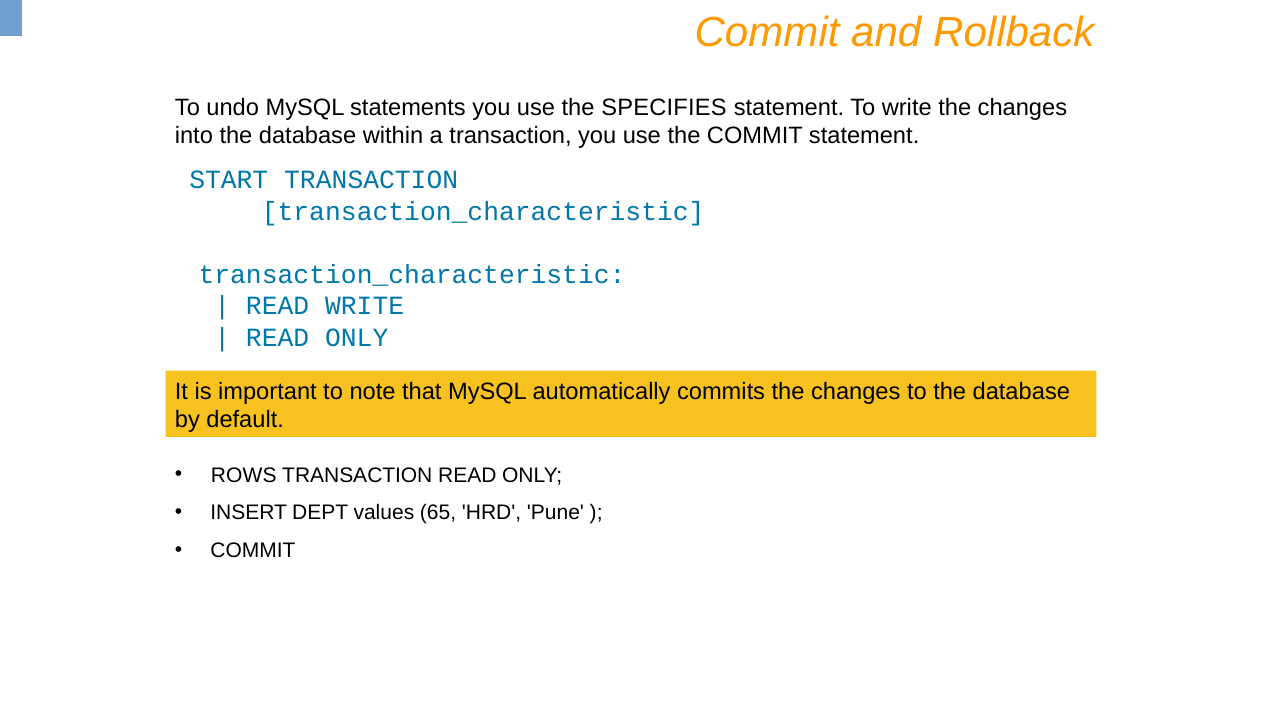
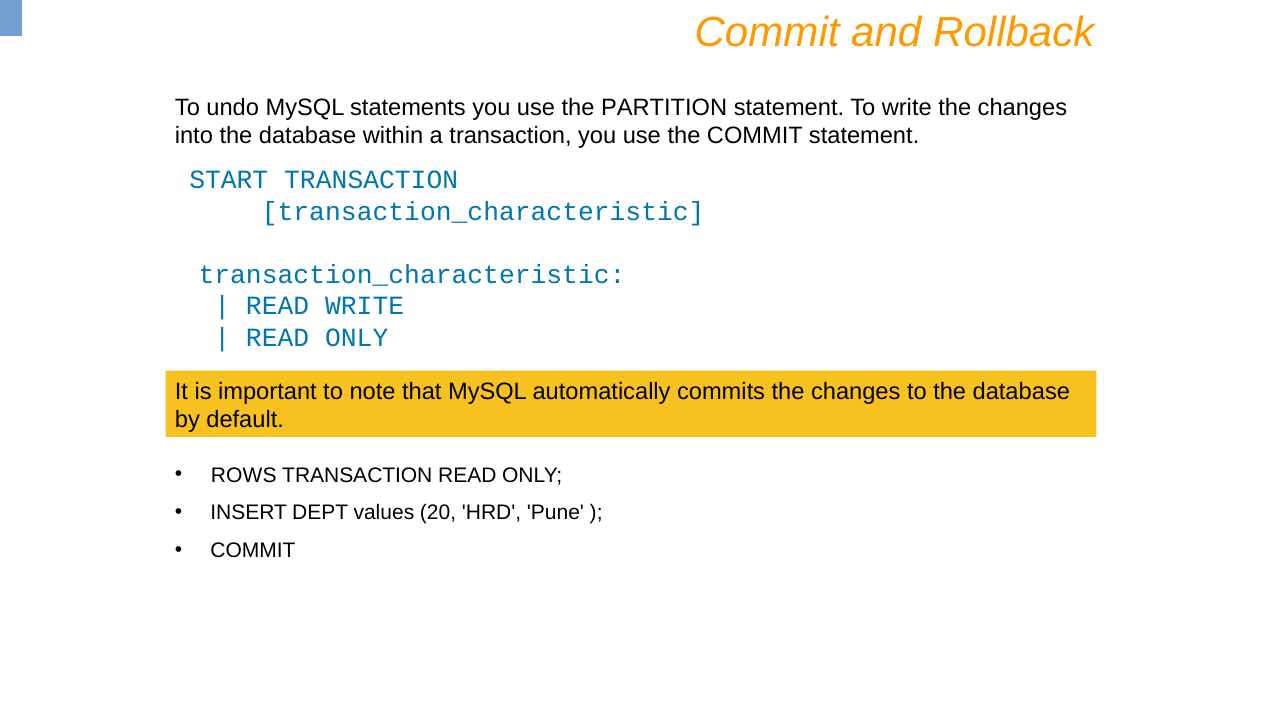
SPECIFIES: SPECIFIES -> PARTITION (664, 107)
65: 65 -> 20 (438, 513)
